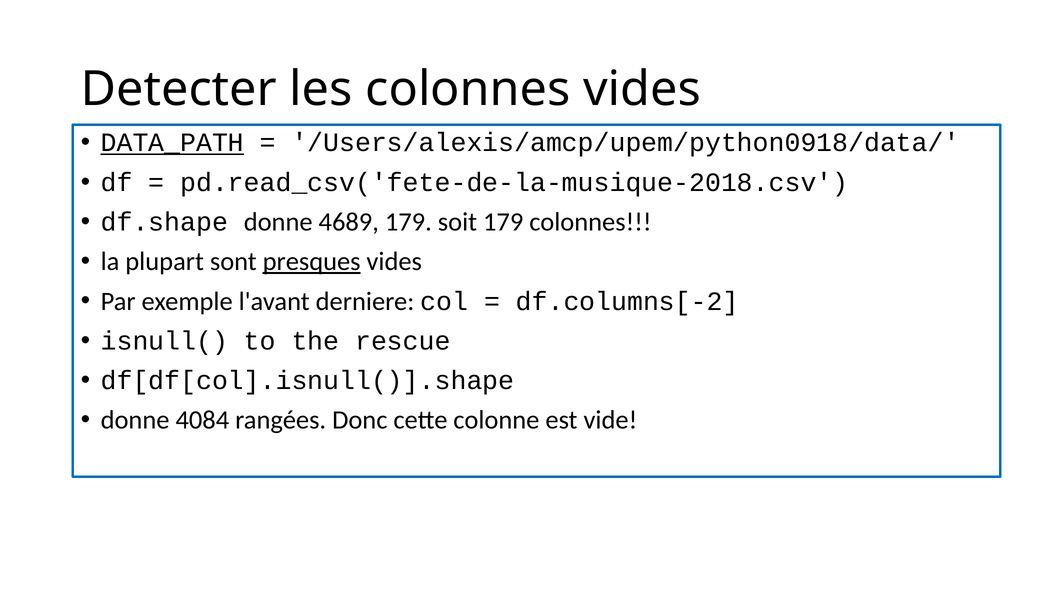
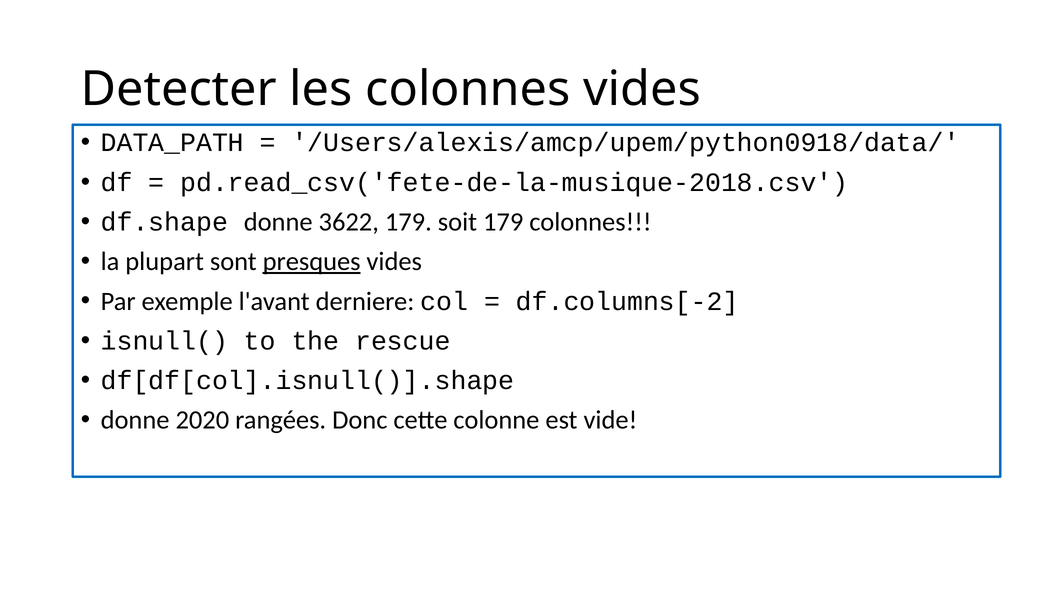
DATA_PATH underline: present -> none (172, 143)
4689: 4689 -> 3622 (349, 222)
4084: 4084 -> 2020 (202, 420)
